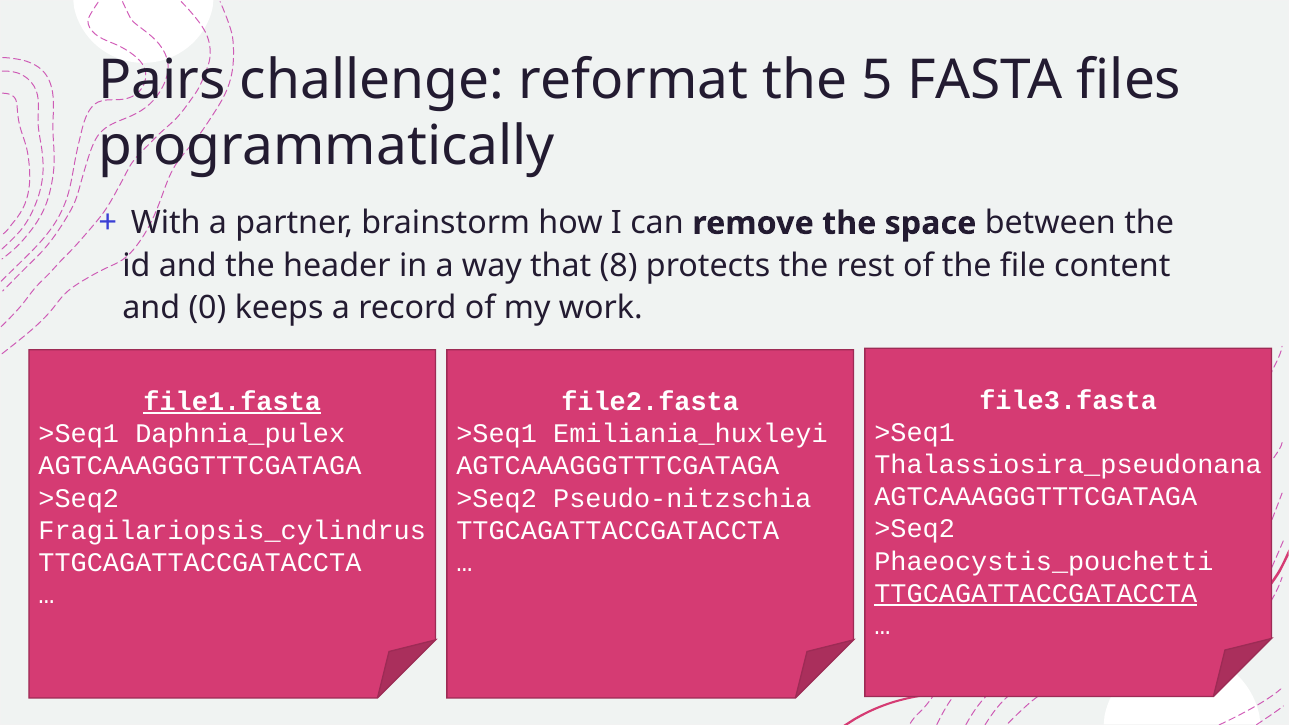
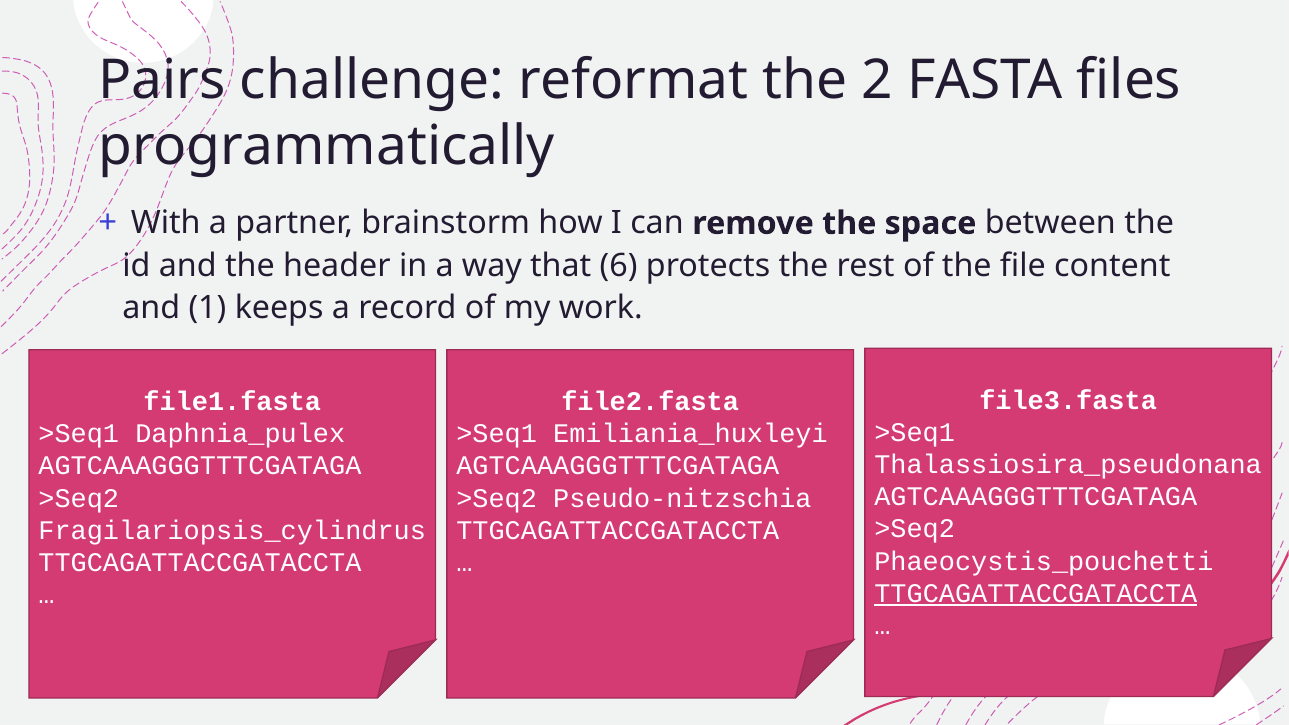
5: 5 -> 2 (878, 80)
8: 8 -> 6 (619, 266)
0: 0 -> 1 (207, 308)
file1.fasta underline: present -> none (232, 402)
